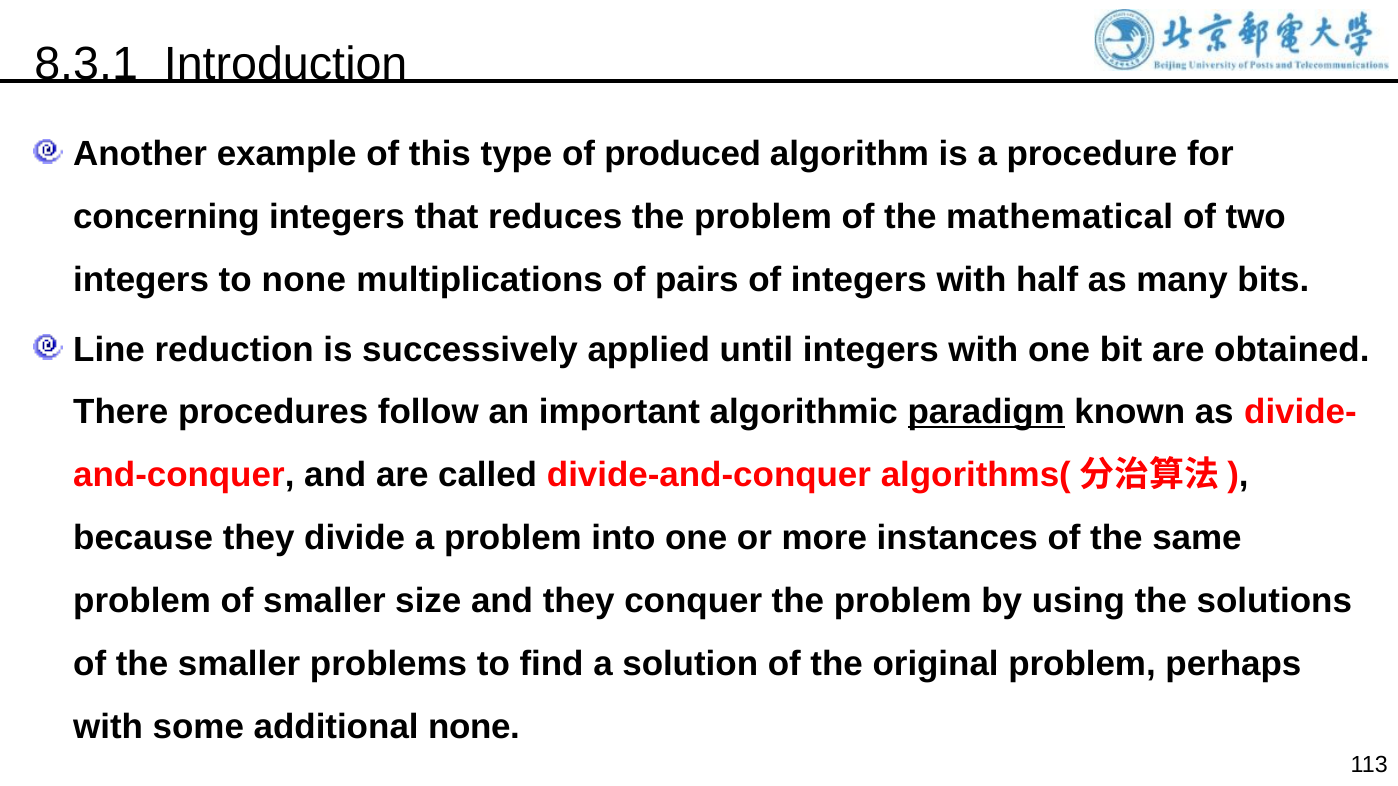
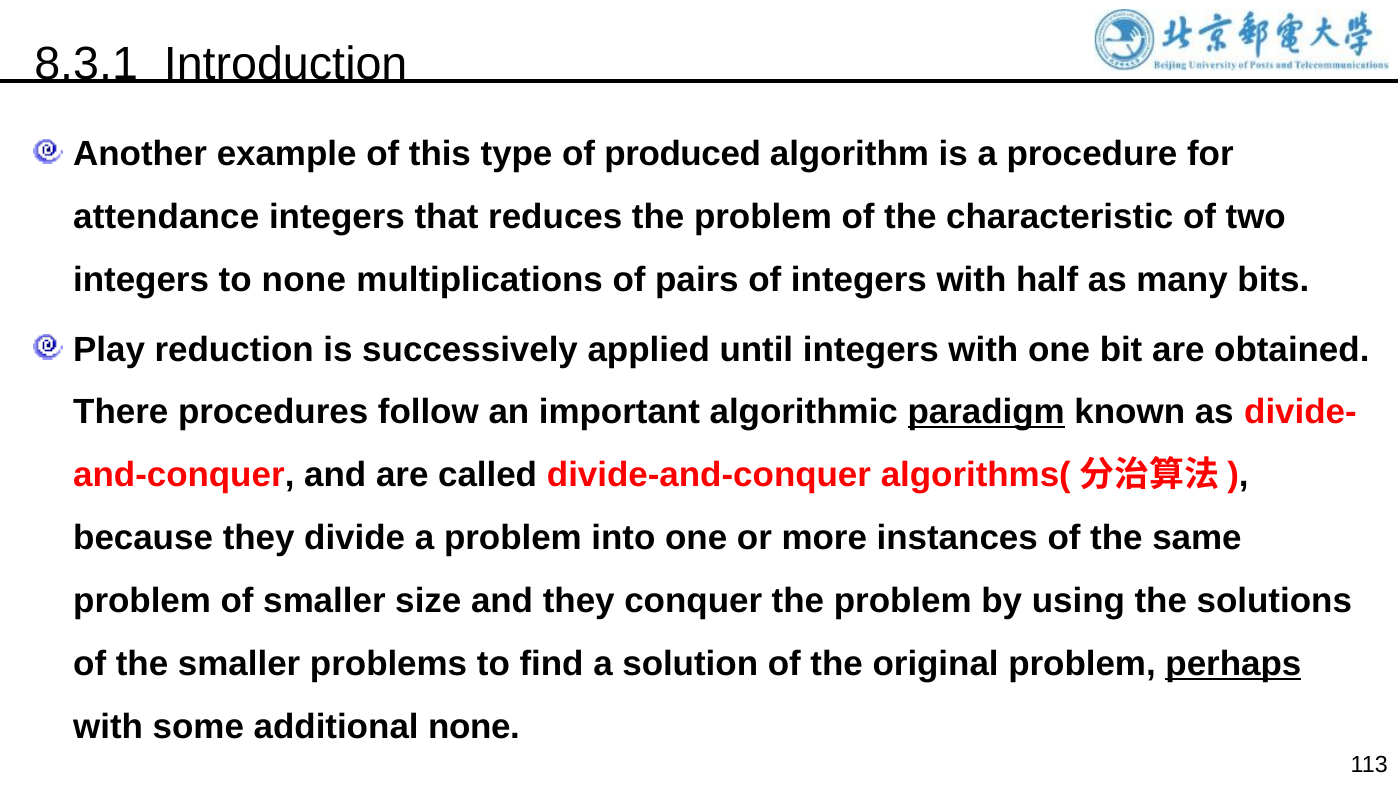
concerning: concerning -> attendance (166, 217)
mathematical: mathematical -> characteristic (1060, 217)
Line: Line -> Play (109, 350)
perhaps underline: none -> present (1233, 664)
